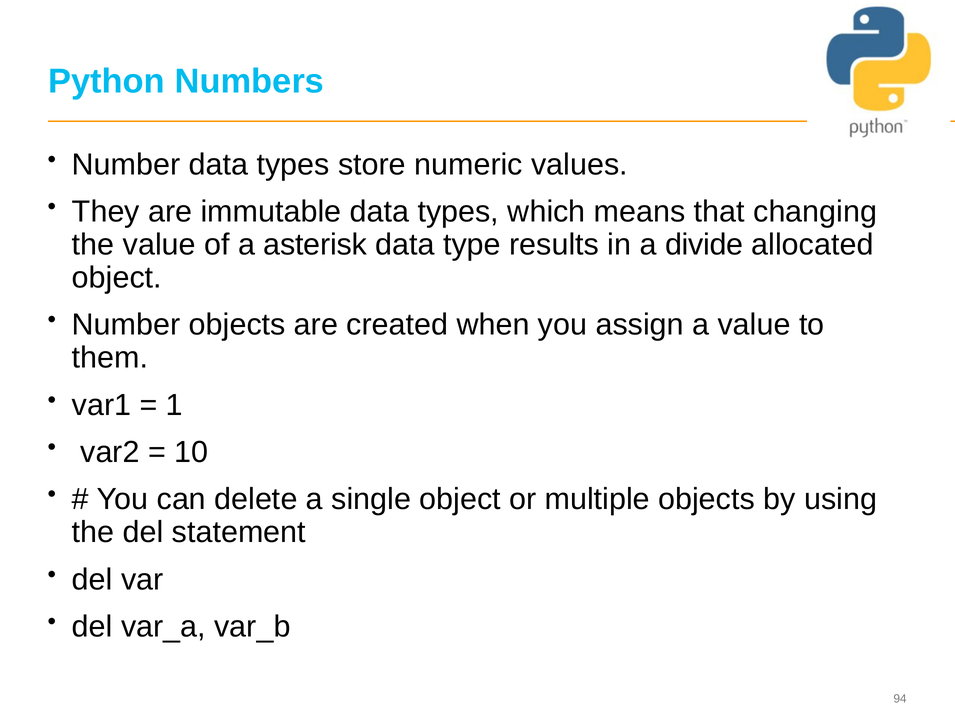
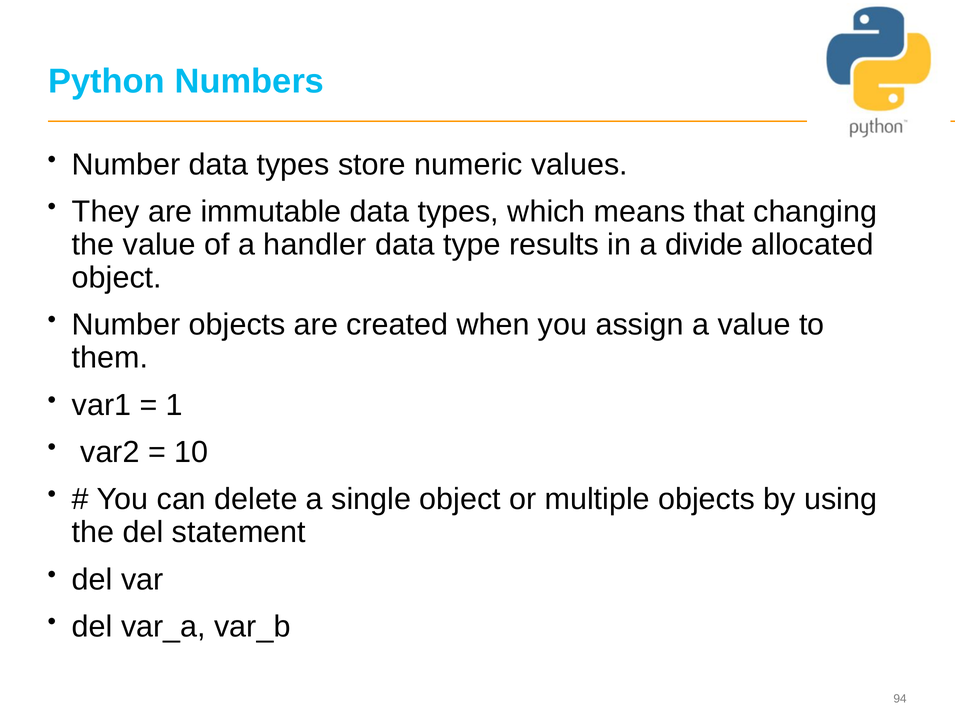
asterisk: asterisk -> handler (315, 245)
